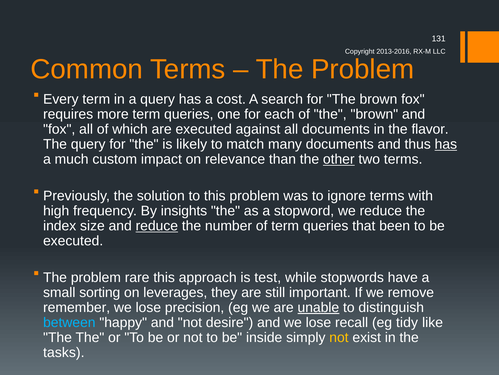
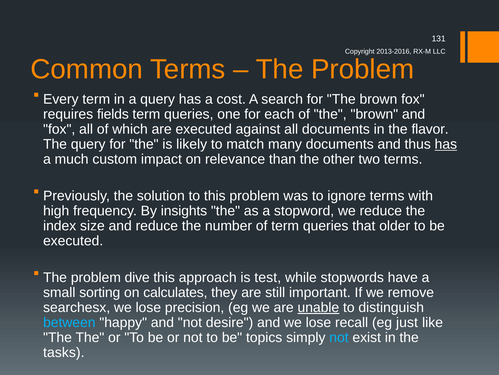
more: more -> fields (113, 114)
other underline: present -> none (339, 159)
reduce underline: present -> none (157, 225)
been: been -> older (395, 225)
rare: rare -> dive (137, 277)
leverages: leverages -> calculates (175, 292)
remember: remember -> searchesx (77, 307)
tidy: tidy -> just (407, 322)
inside: inside -> topics (264, 337)
not colour: yellow -> light blue (339, 337)
